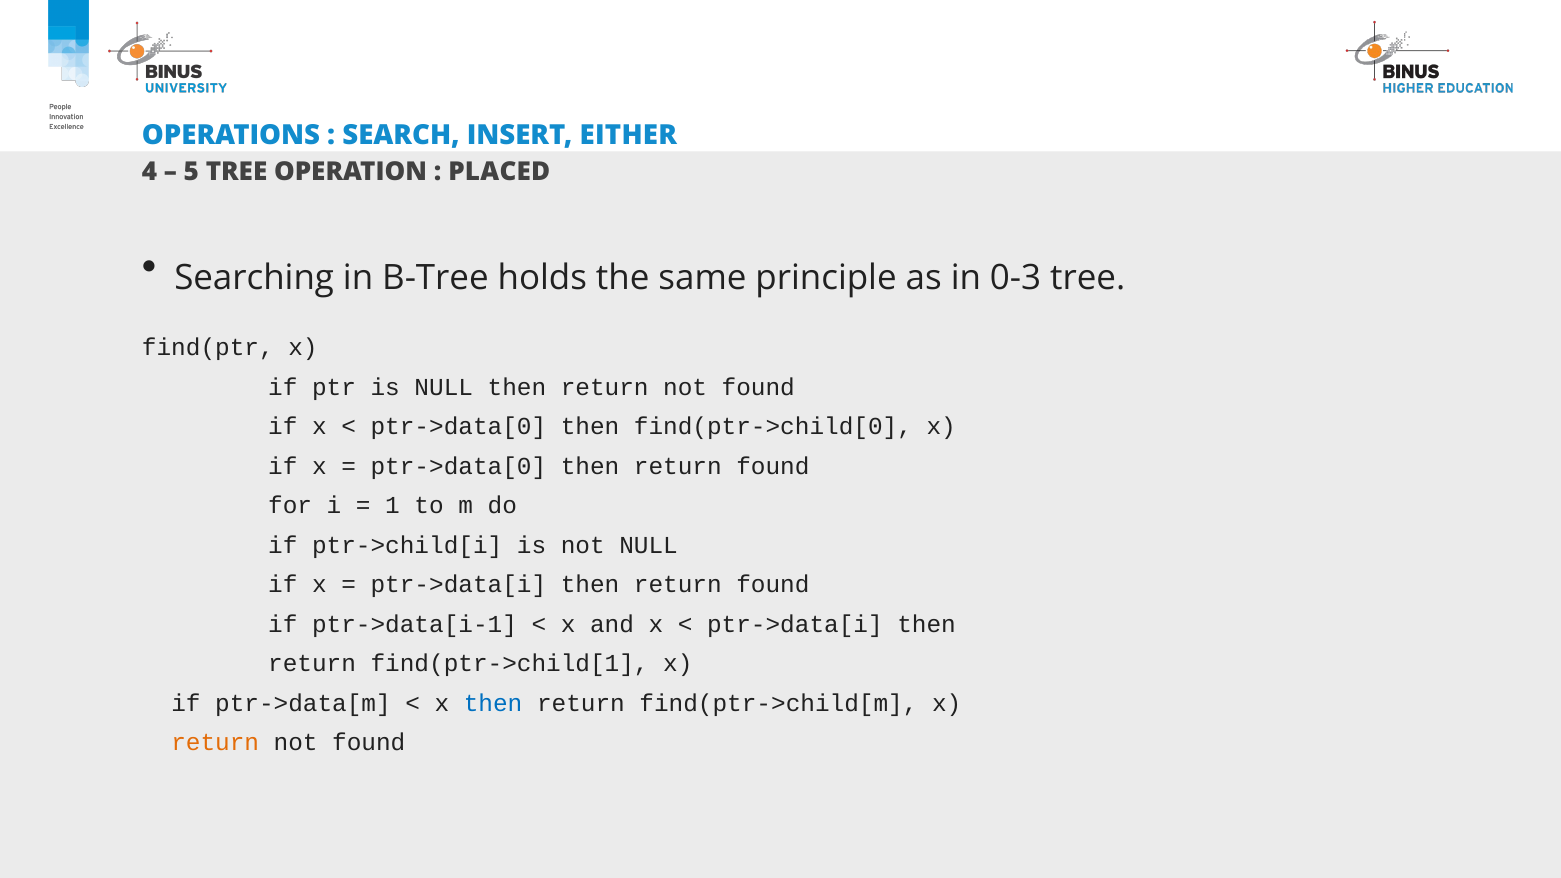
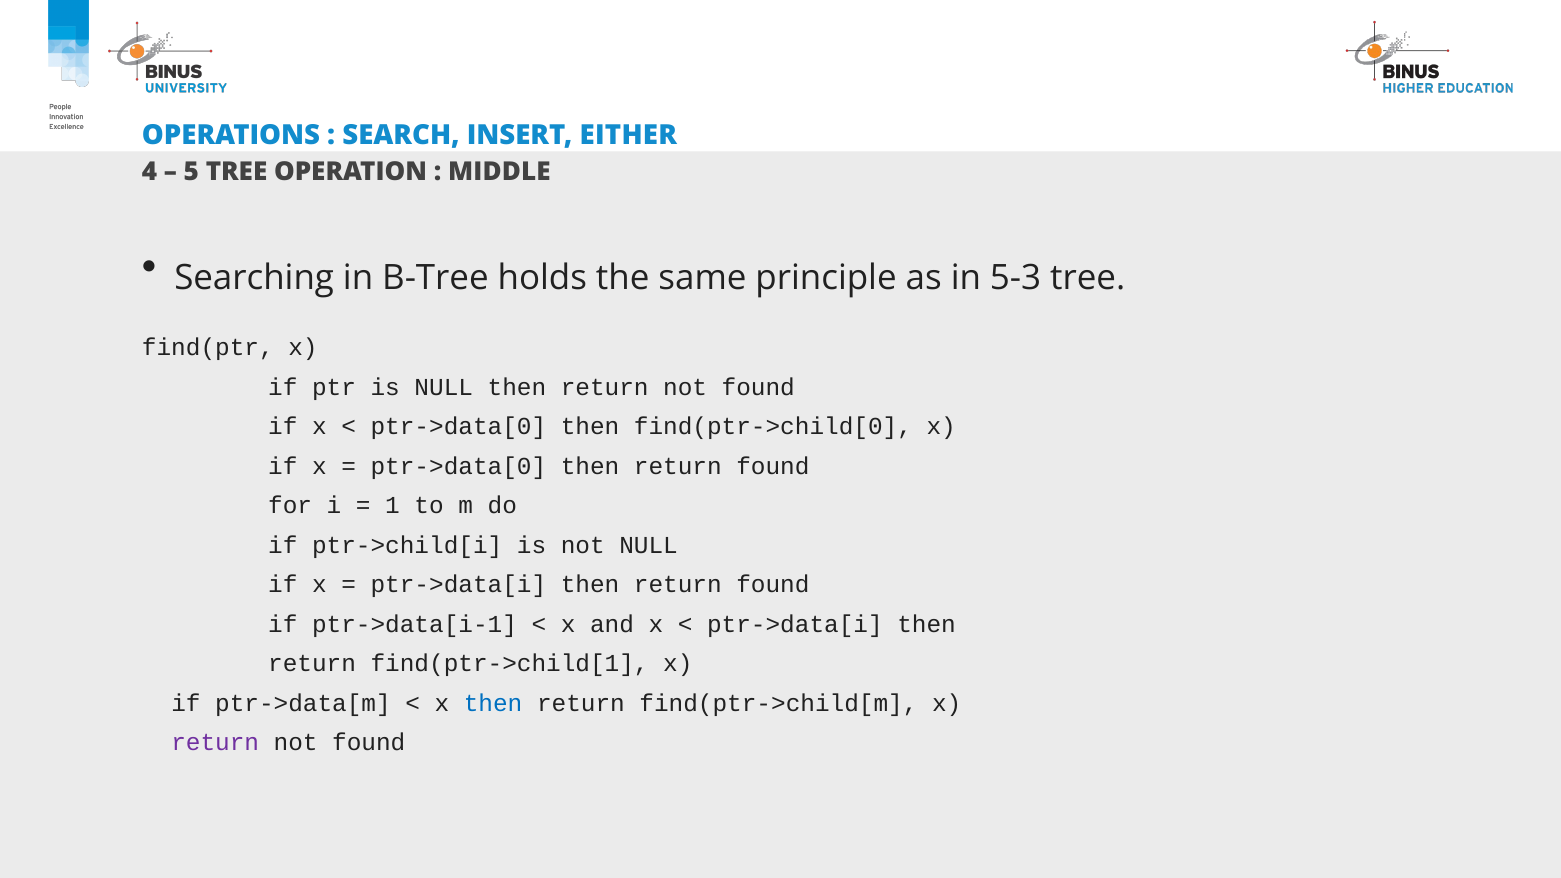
PLACED: PLACED -> MIDDLE (499, 172)
0-3: 0-3 -> 5-3 (1016, 278)
return colour: orange -> purple (215, 743)
